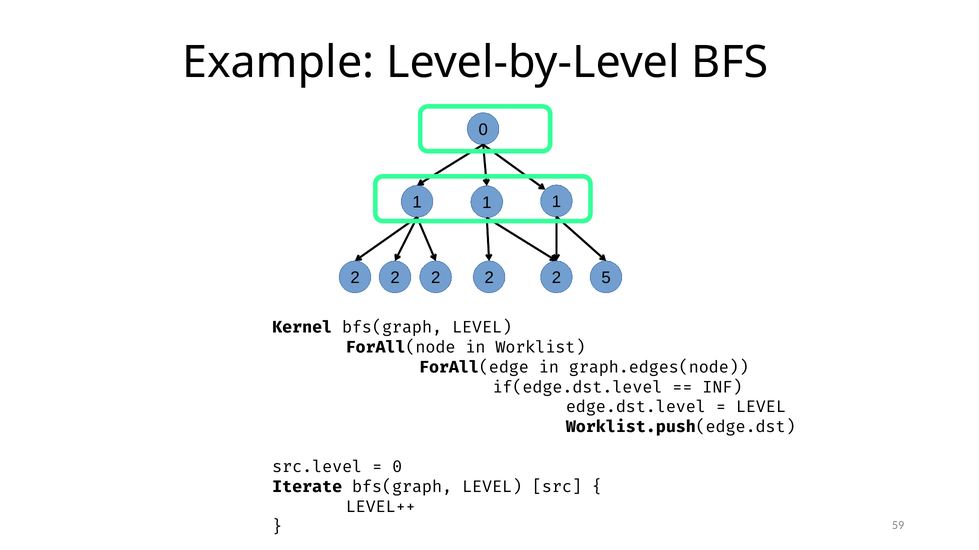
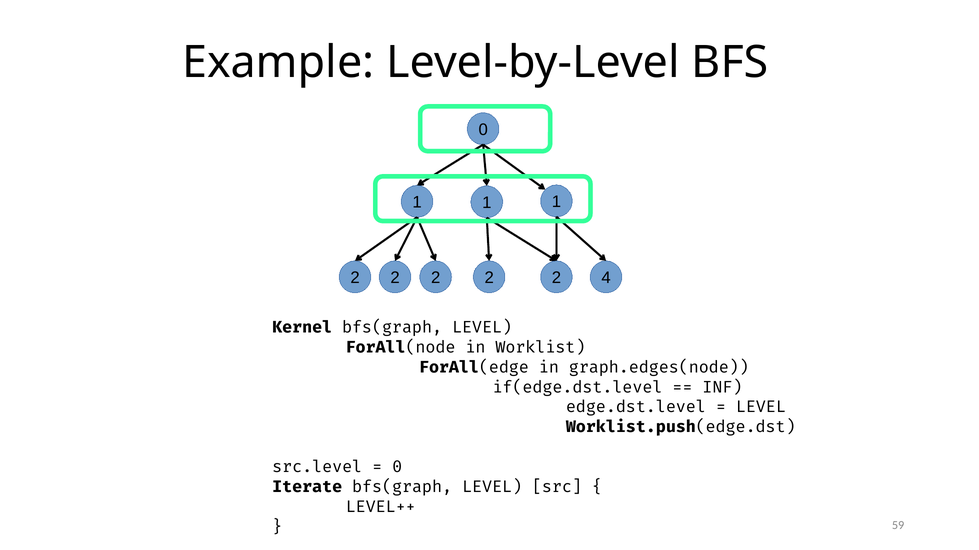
5: 5 -> 4 (606, 278)
